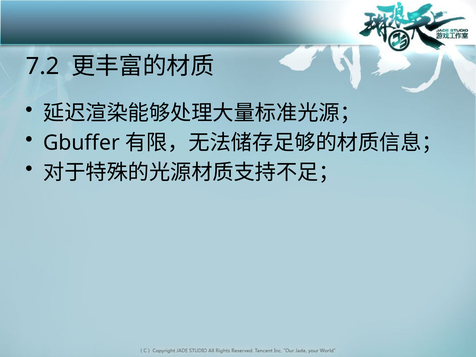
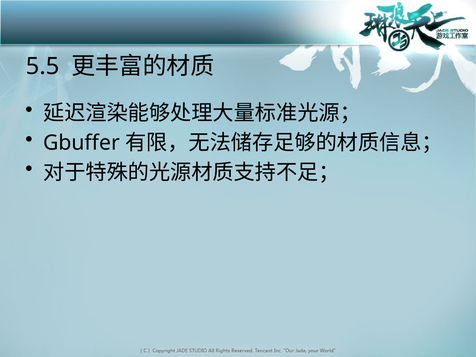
7.2: 7.2 -> 5.5 (43, 66)
